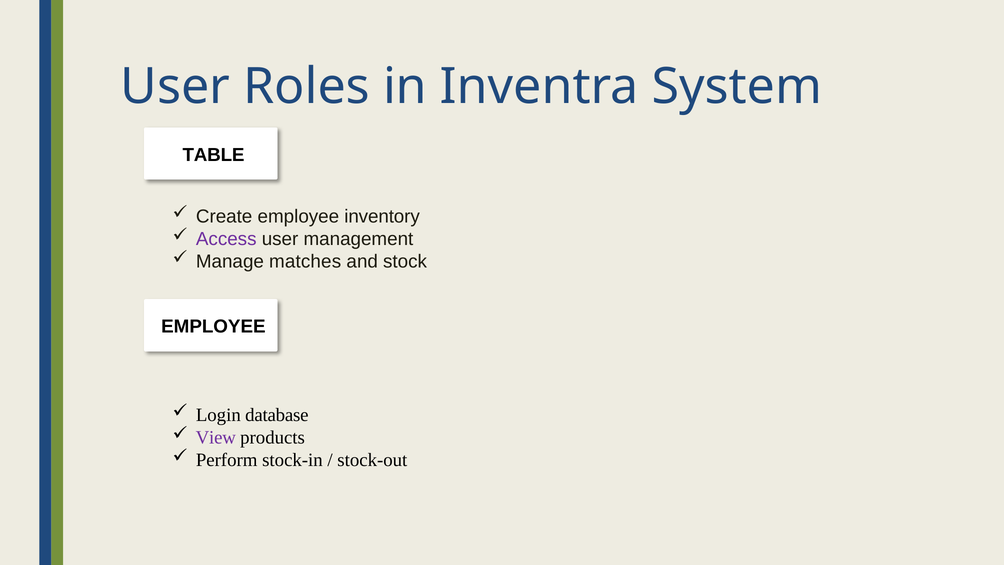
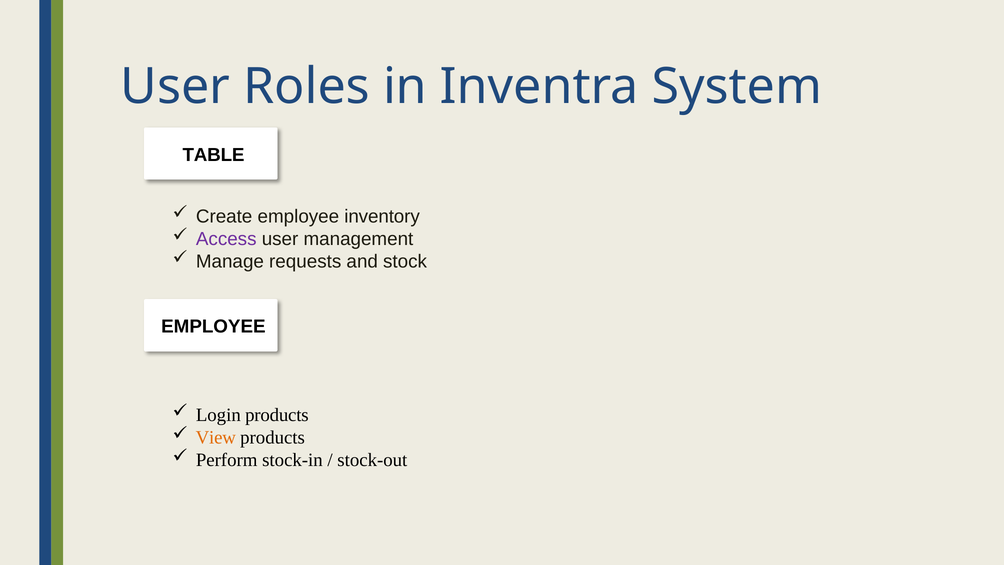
matches: matches -> requests (305, 262)
Login database: database -> products (277, 415)
View colour: purple -> orange (216, 437)
